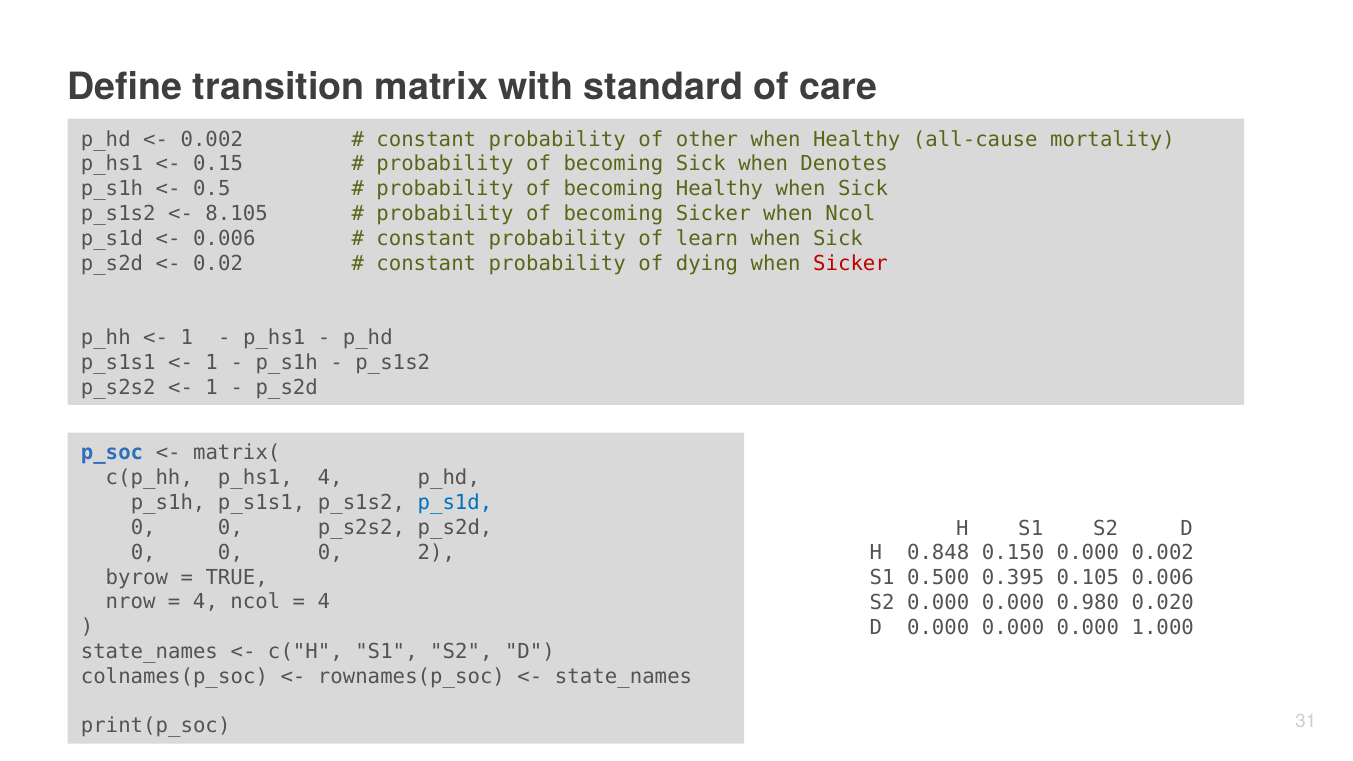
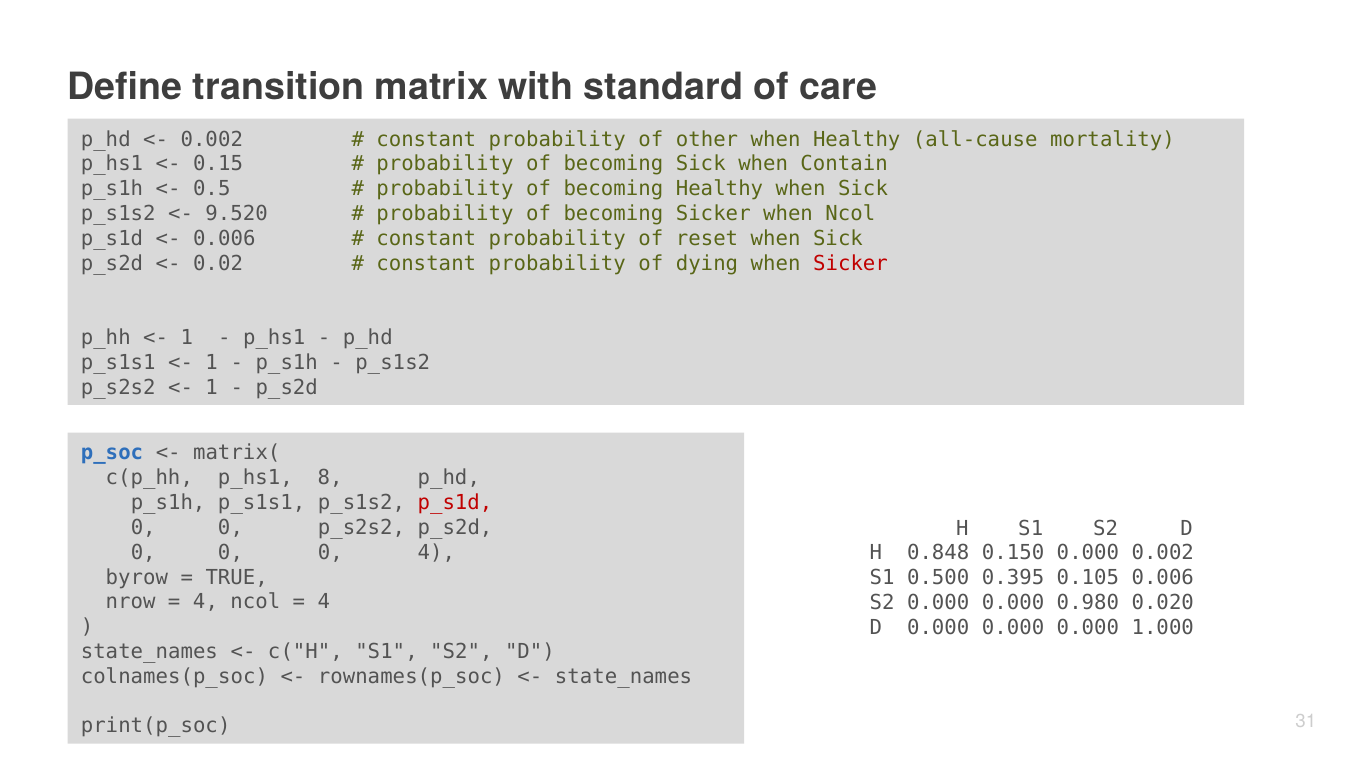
Denotes: Denotes -> Contain (844, 164)
8.105: 8.105 -> 9.520 (237, 214)
learn: learn -> reset (707, 239)
p_hs1 4: 4 -> 8 (330, 478)
p_s1d colour: blue -> red (455, 503)
0 2: 2 -> 4 (436, 552)
